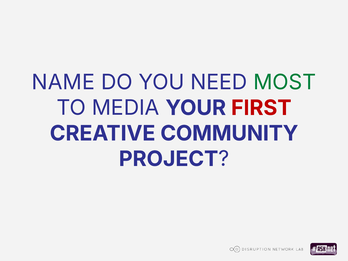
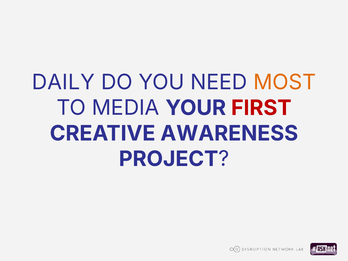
NAME: NAME -> DAILY (63, 82)
MOST colour: green -> orange (285, 82)
COMMUNITY: COMMUNITY -> AWARENESS (229, 133)
